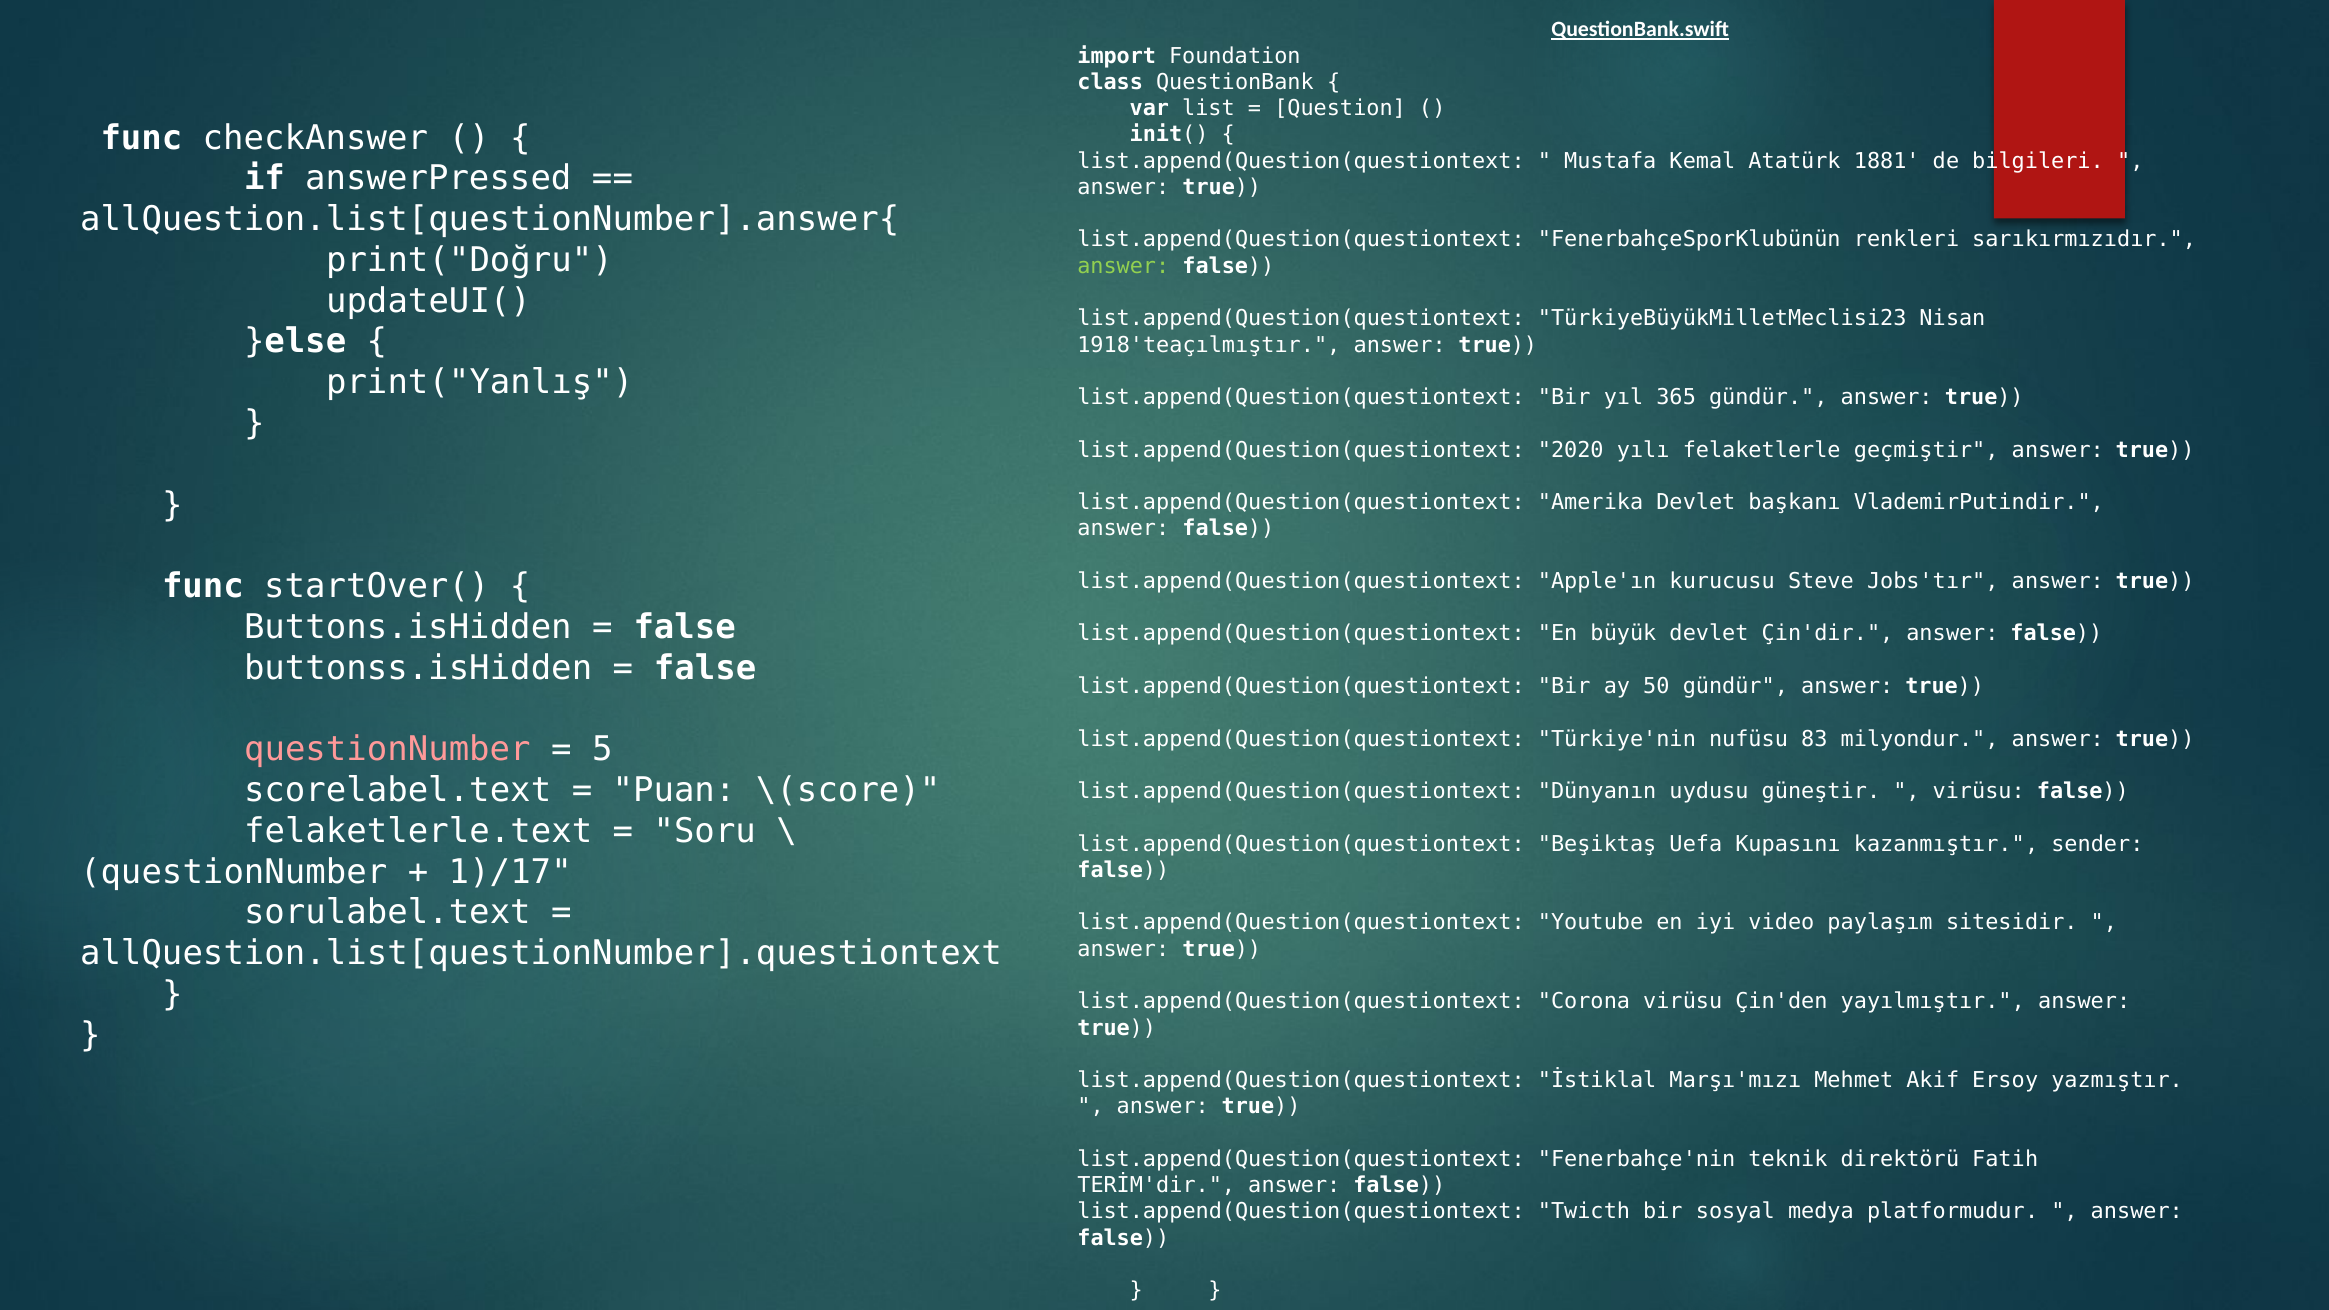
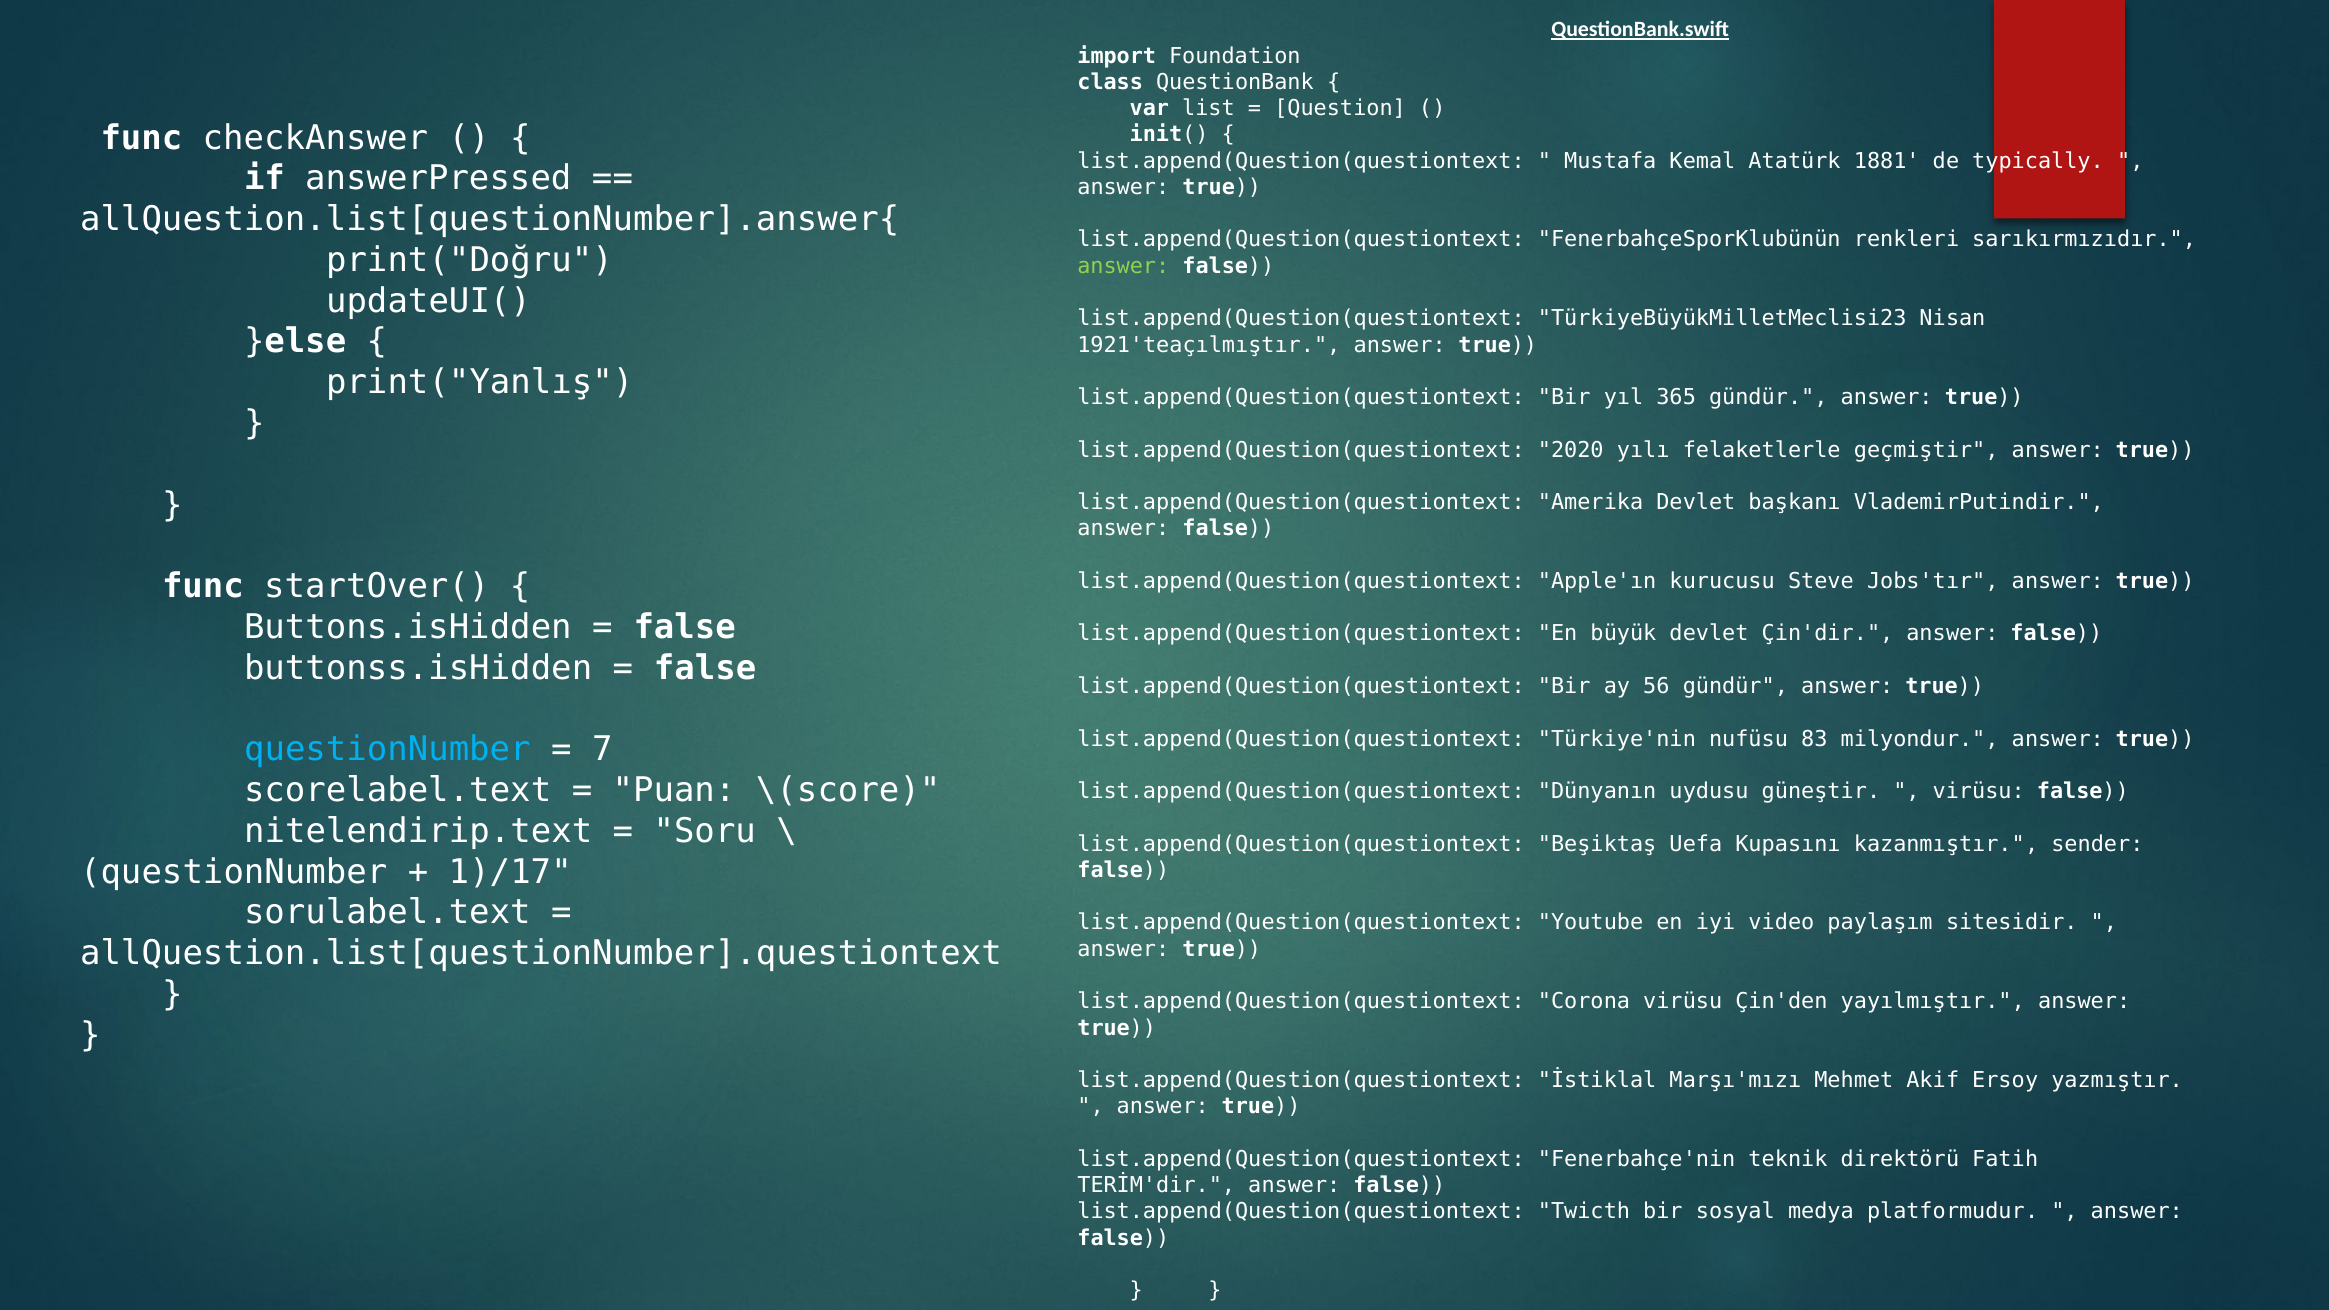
bilgileri: bilgileri -> typically (2038, 161)
1918'teaçılmıştır: 1918'teaçılmıştır -> 1921'teaçılmıştır (1209, 345)
50: 50 -> 56 (1656, 686)
questionNumber colour: pink -> light blue (387, 750)
5: 5 -> 7 (602, 750)
felaketlerle.text: felaketlerle.text -> nitelendirip.text (418, 831)
